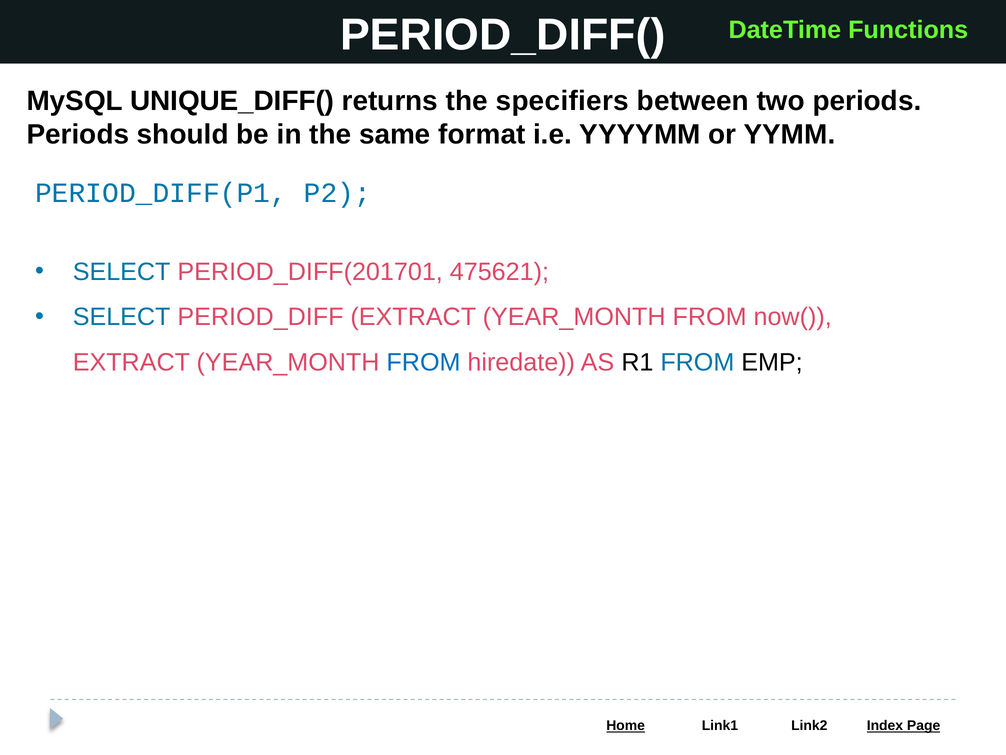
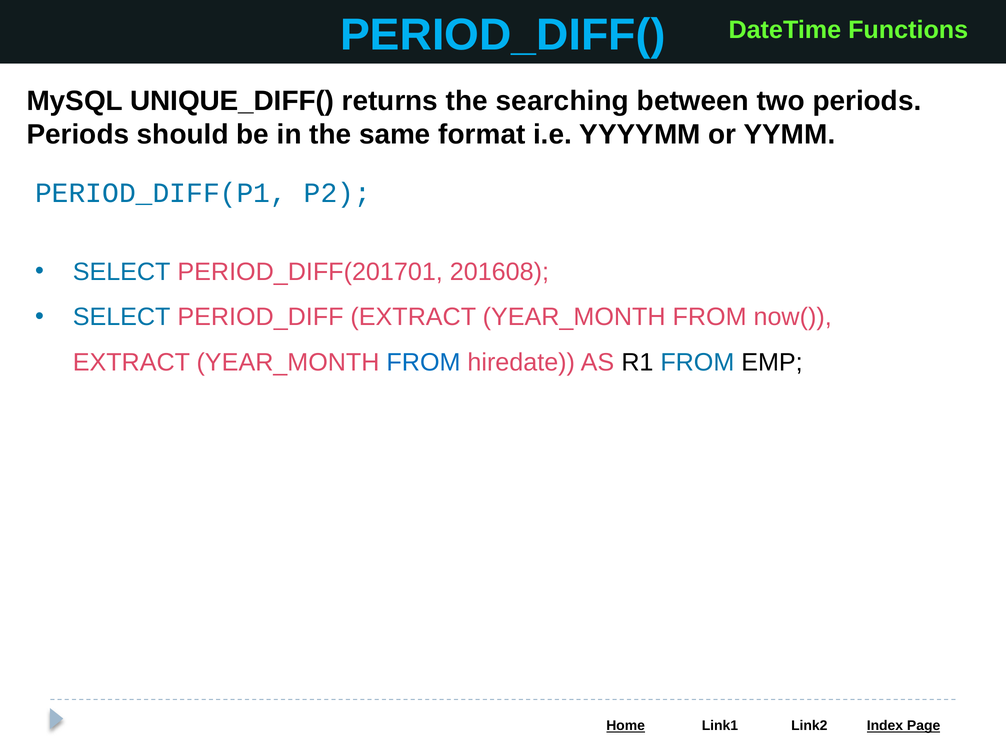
PERIOD_DIFF( colour: white -> light blue (503, 35)
specifiers: specifiers -> searching (562, 101)
475621: 475621 -> 201608 (499, 272)
